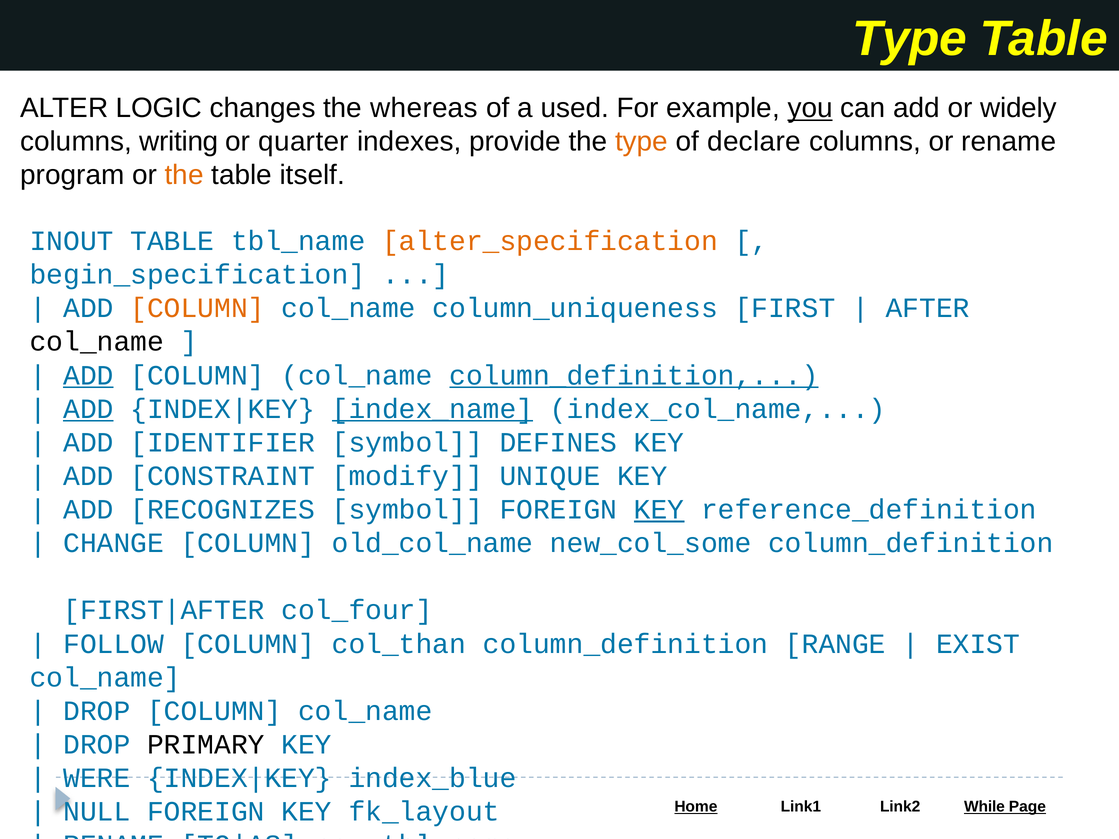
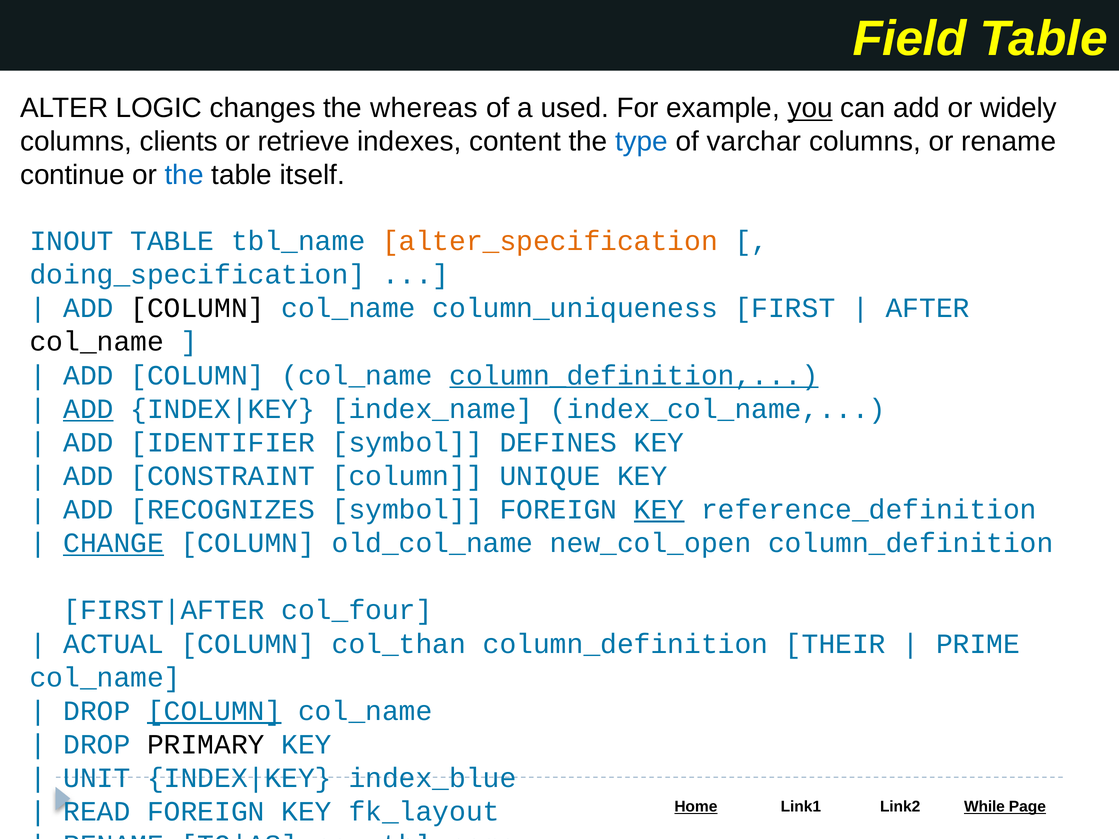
Type: Type -> Field (910, 39)
writing: writing -> clients (179, 142)
quarter: quarter -> retrieve (304, 142)
provide: provide -> content (515, 142)
type colour: orange -> blue (642, 142)
declare: declare -> varchar (754, 142)
program: program -> continue (72, 175)
the colour: orange -> blue (184, 175)
begin_specification: begin_specification -> doing_specification (197, 275)
COLUMN colour: orange -> black (197, 308)
ADD underline: present -> none (88, 375)
index_name underline: present -> none (432, 409)
CONSTRAINT modify: modify -> column (407, 476)
CHANGE underline: none -> present (114, 543)
new_col_some: new_col_some -> new_col_open (651, 543)
FOLLOW: FOLLOW -> ACTUAL (114, 644)
RANGE: RANGE -> THEIR (835, 644)
EXIST: EXIST -> PRIME (978, 644)
COLUMN underline: none -> present (214, 711)
WERE: WERE -> UNIT (97, 778)
NULL: NULL -> READ (97, 812)
